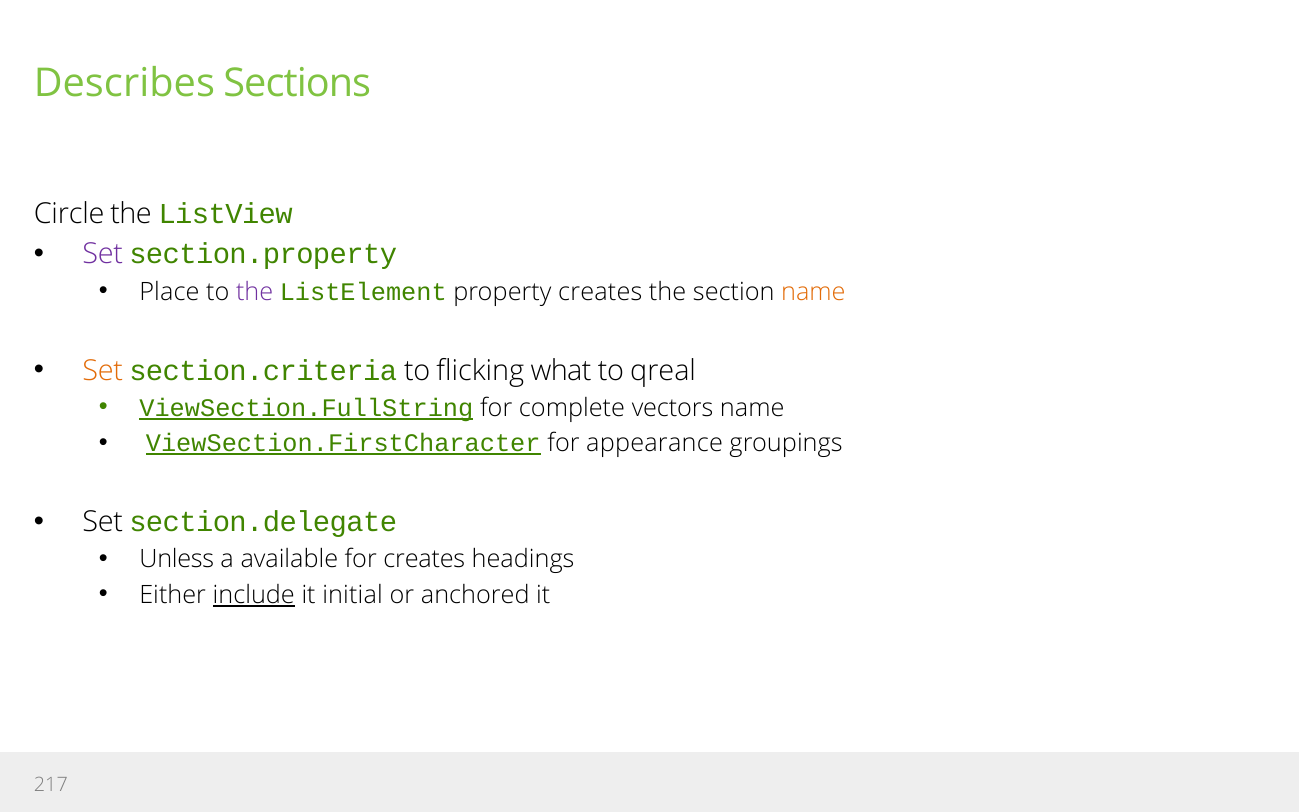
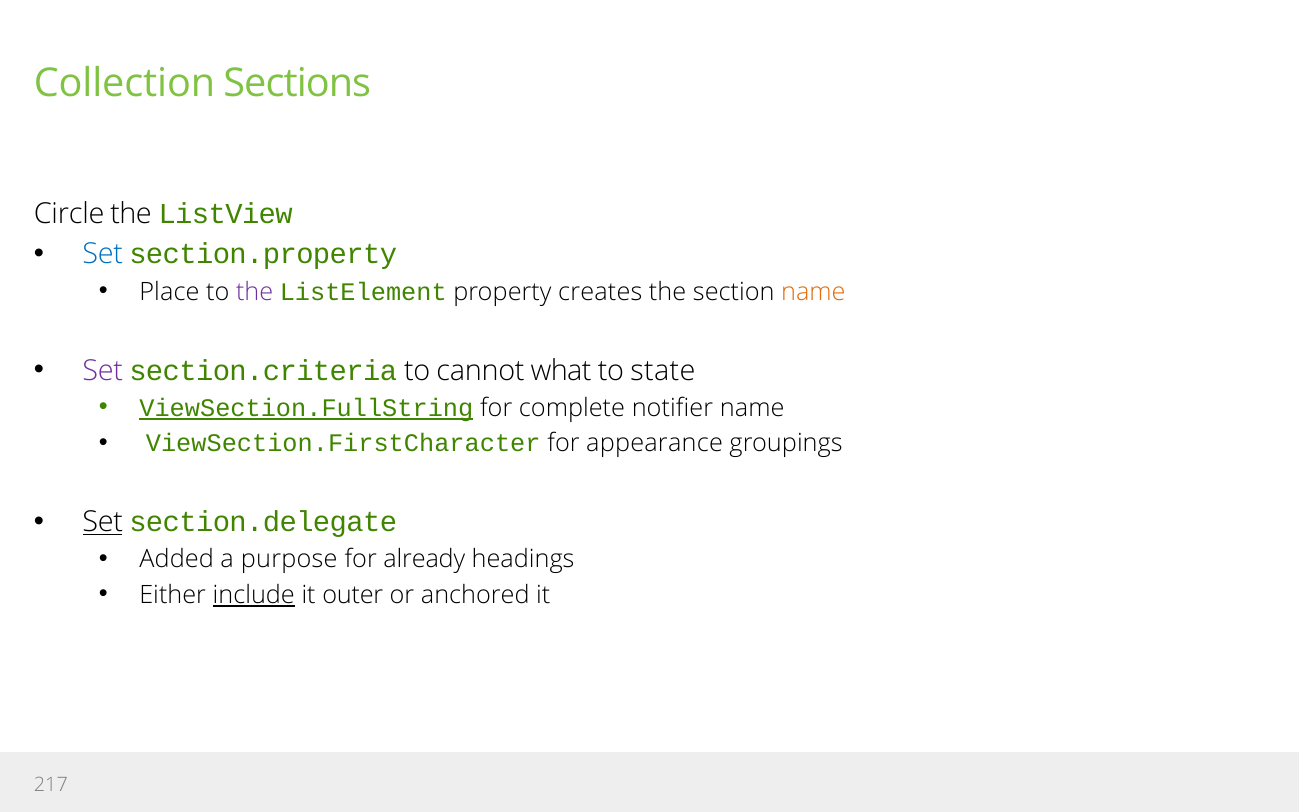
Describes: Describes -> Collection (124, 84)
Set colour: purple -> blue (103, 254)
Set colour: orange -> purple (103, 371)
flicking: flicking -> cannot (480, 371)
qreal: qreal -> state (663, 371)
vectors: vectors -> notifier (672, 408)
ViewSection.FirstCharacter underline: present -> none (343, 443)
Set underline: none -> present (103, 522)
Unless: Unless -> Added (177, 559)
available: available -> purpose (289, 559)
for creates: creates -> already (424, 559)
initial: initial -> outer (353, 595)
